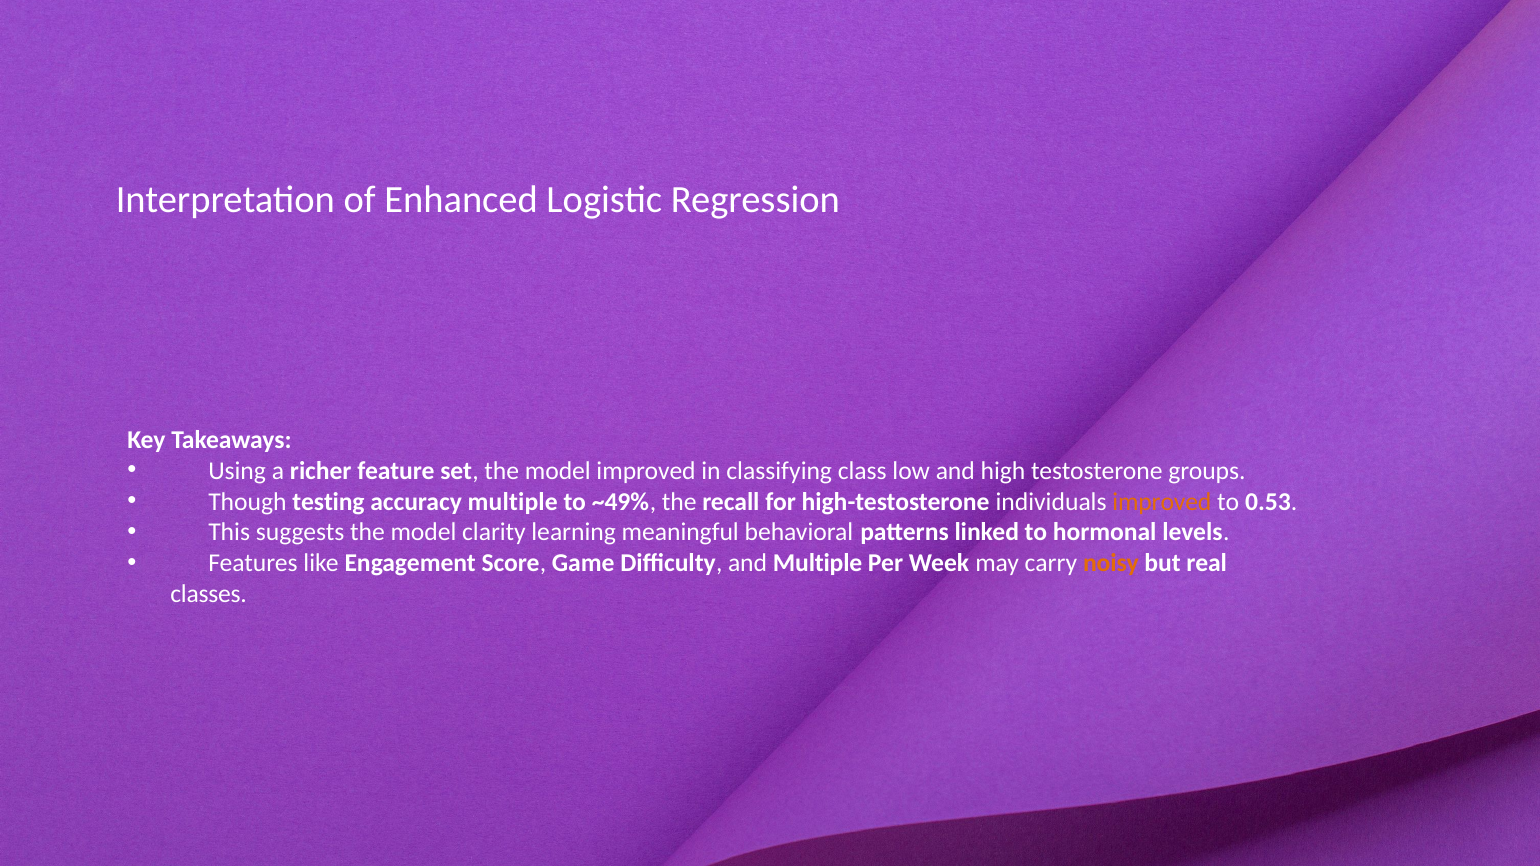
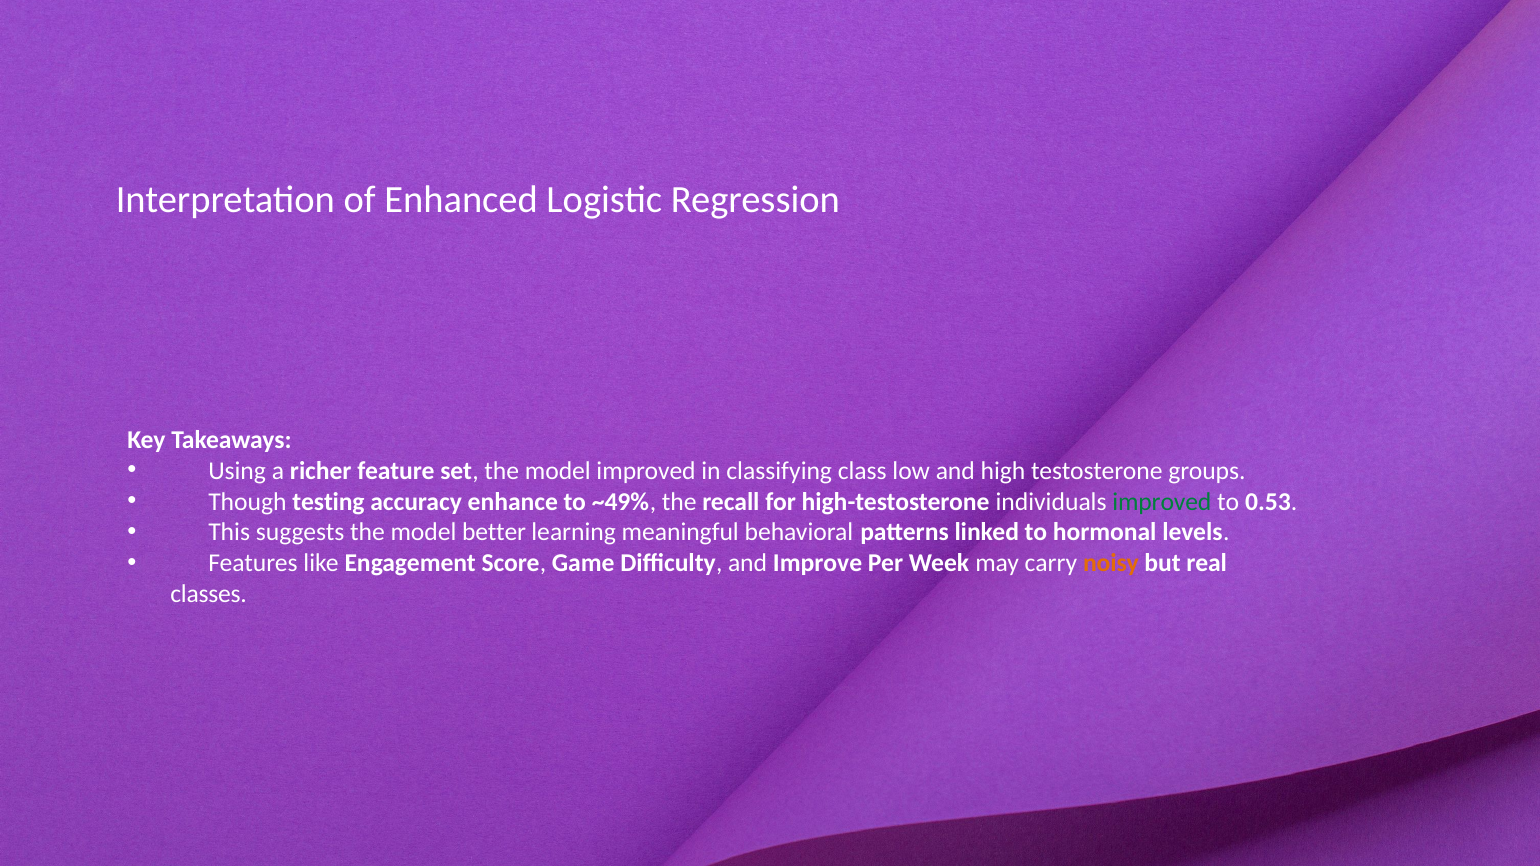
accuracy multiple: multiple -> enhance (513, 502)
improved colour: orange -> green (1162, 502)
clarity: clarity -> better (494, 533)
and Multiple: Multiple -> Improve (818, 563)
